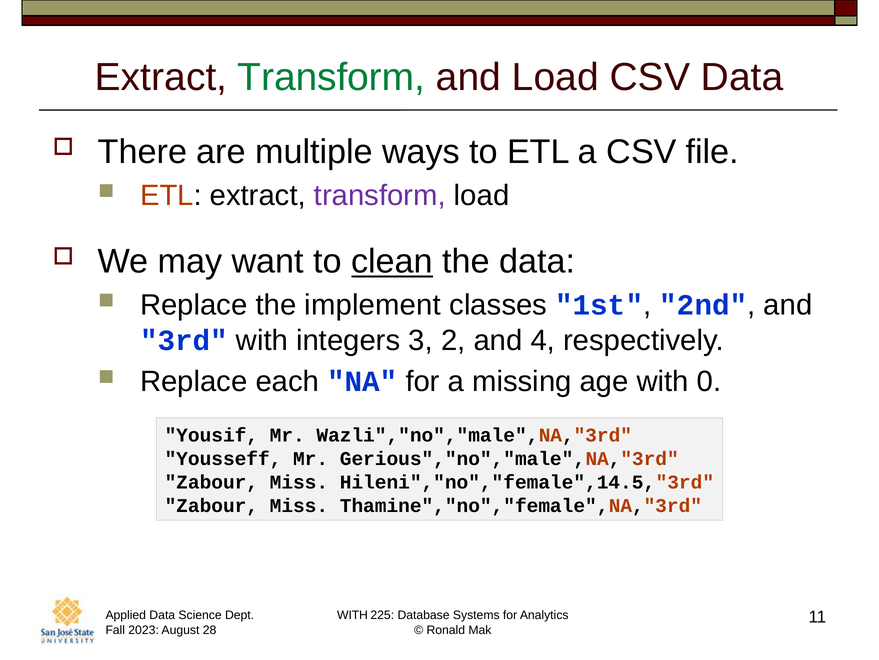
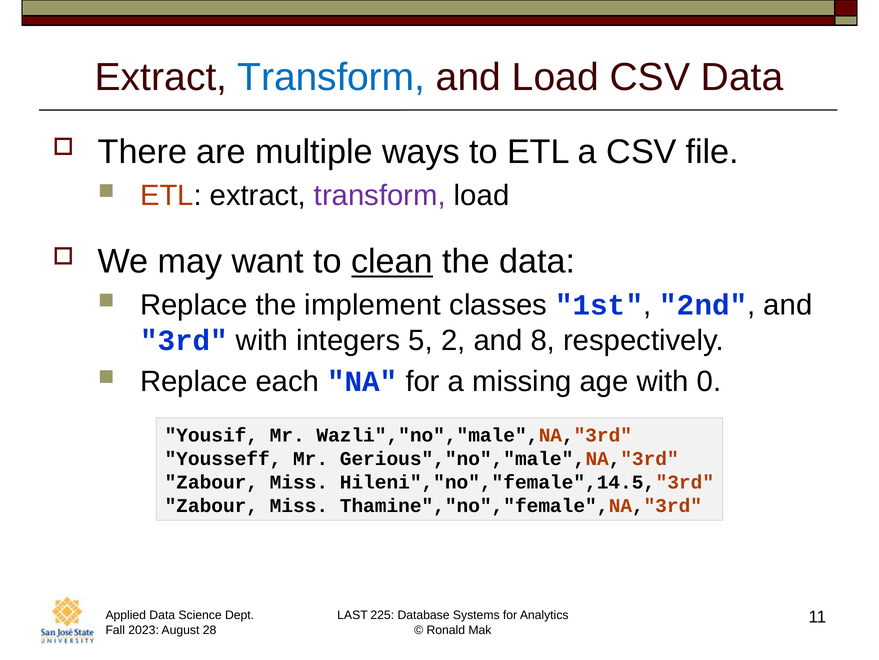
Transform colour: green -> blue (331, 77)
3: 3 -> 5 (421, 340)
4: 4 -> 8 (543, 340)
WITH: WITH -> LAST (352, 615)
